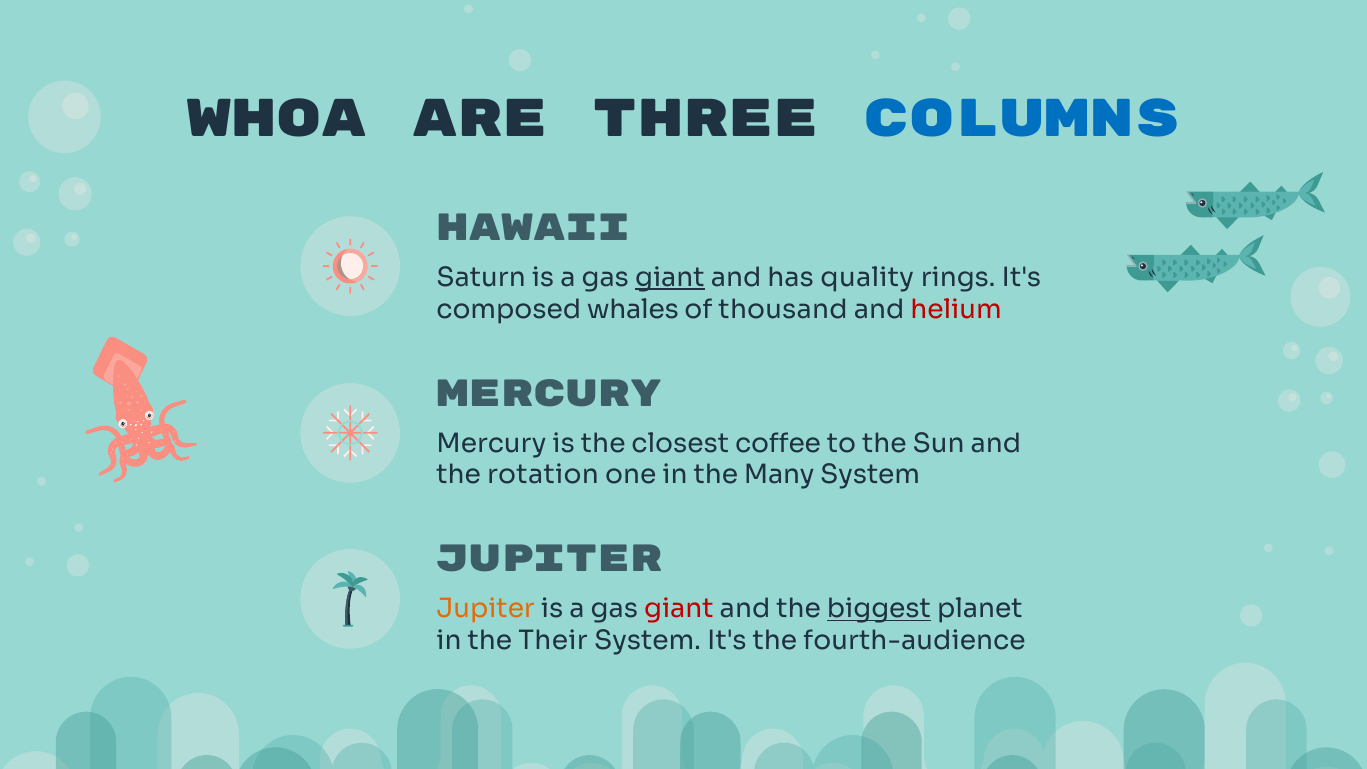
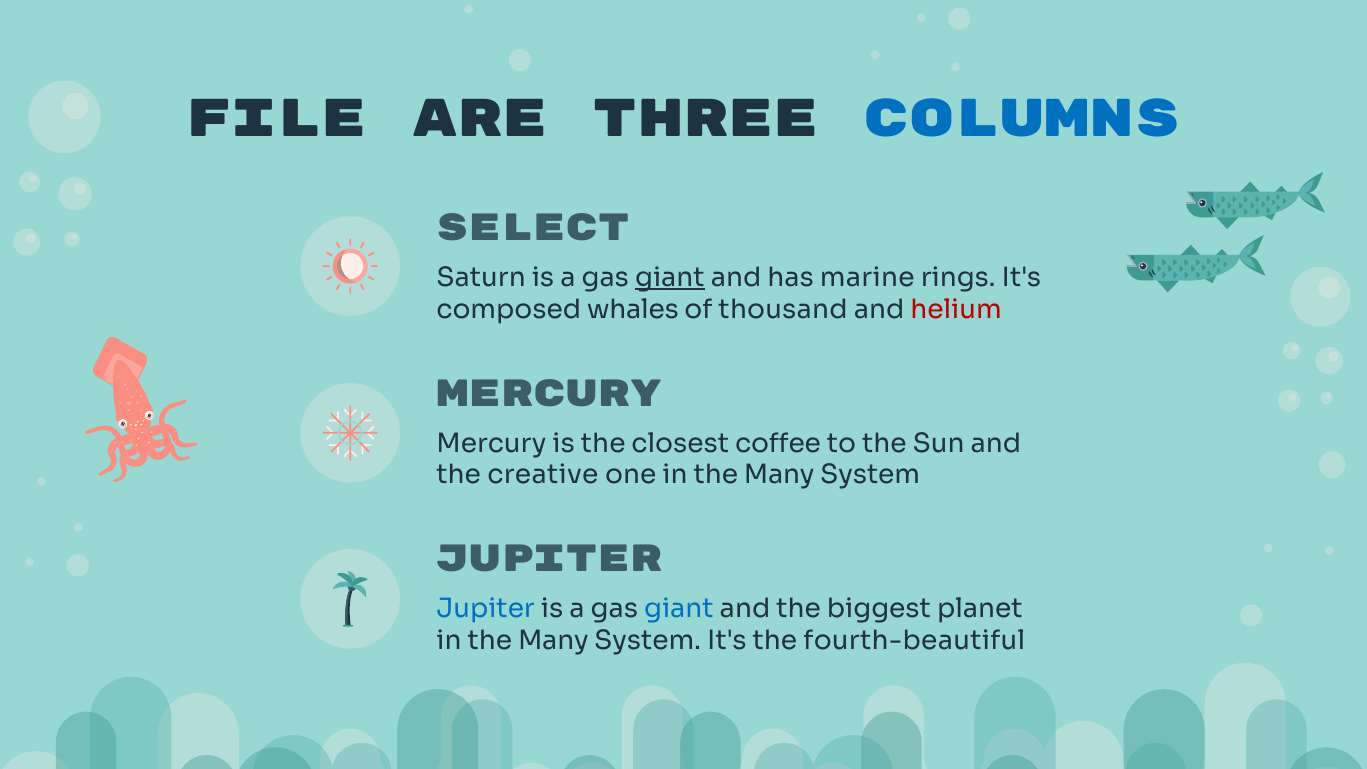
WHOA: WHOA -> FILE (276, 119)
Hawaii: Hawaii -> Select (533, 228)
quality: quality -> marine (867, 278)
rotation: rotation -> creative (543, 475)
Jupiter colour: orange -> blue (486, 609)
giant colour: red -> blue (679, 609)
biggest underline: present -> none (879, 609)
Their: Their -> Many (553, 641)
fourth-audience: fourth-audience -> fourth-beautiful (914, 641)
